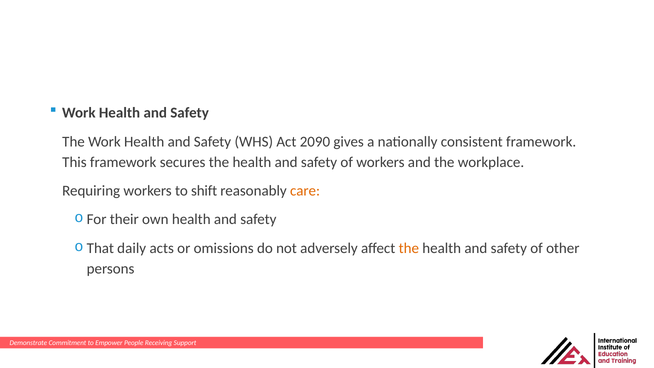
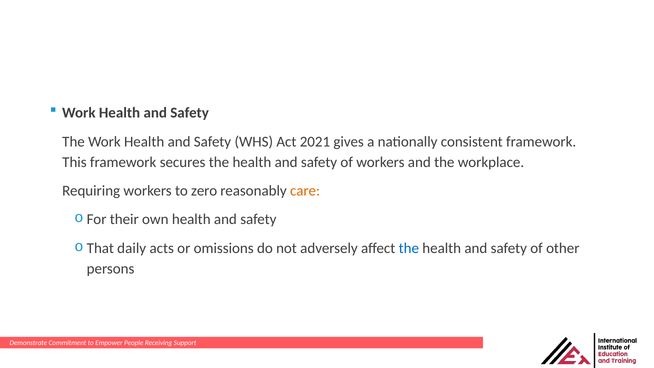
2090: 2090 -> 2021 (315, 142)
shift: shift -> zero (204, 191)
the colour: orange -> blue (409, 248)
